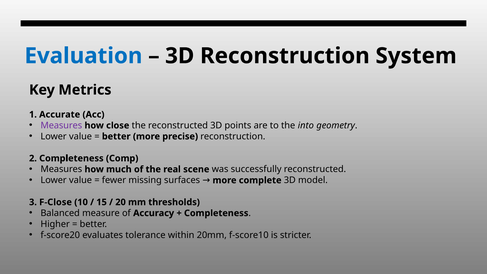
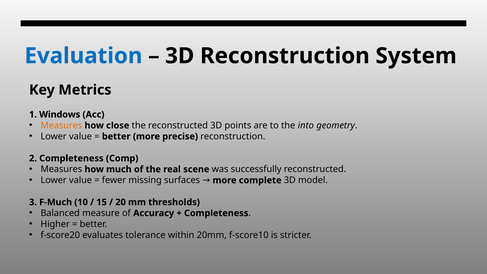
Accurate: Accurate -> Windows (60, 114)
Measures colour: purple -> orange (61, 125)
F-Close: F-Close -> F-Much (56, 202)
